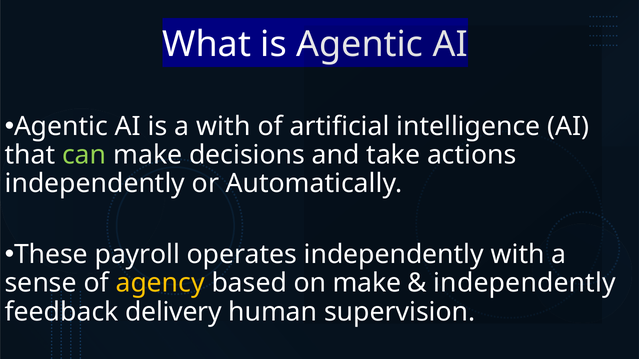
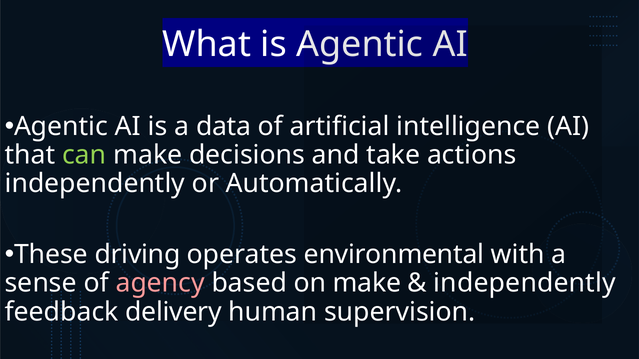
a with: with -> data (224, 126)
payroll: payroll -> driving (138, 255)
operates independently: independently -> environmental (394, 255)
agency colour: yellow -> pink (160, 283)
